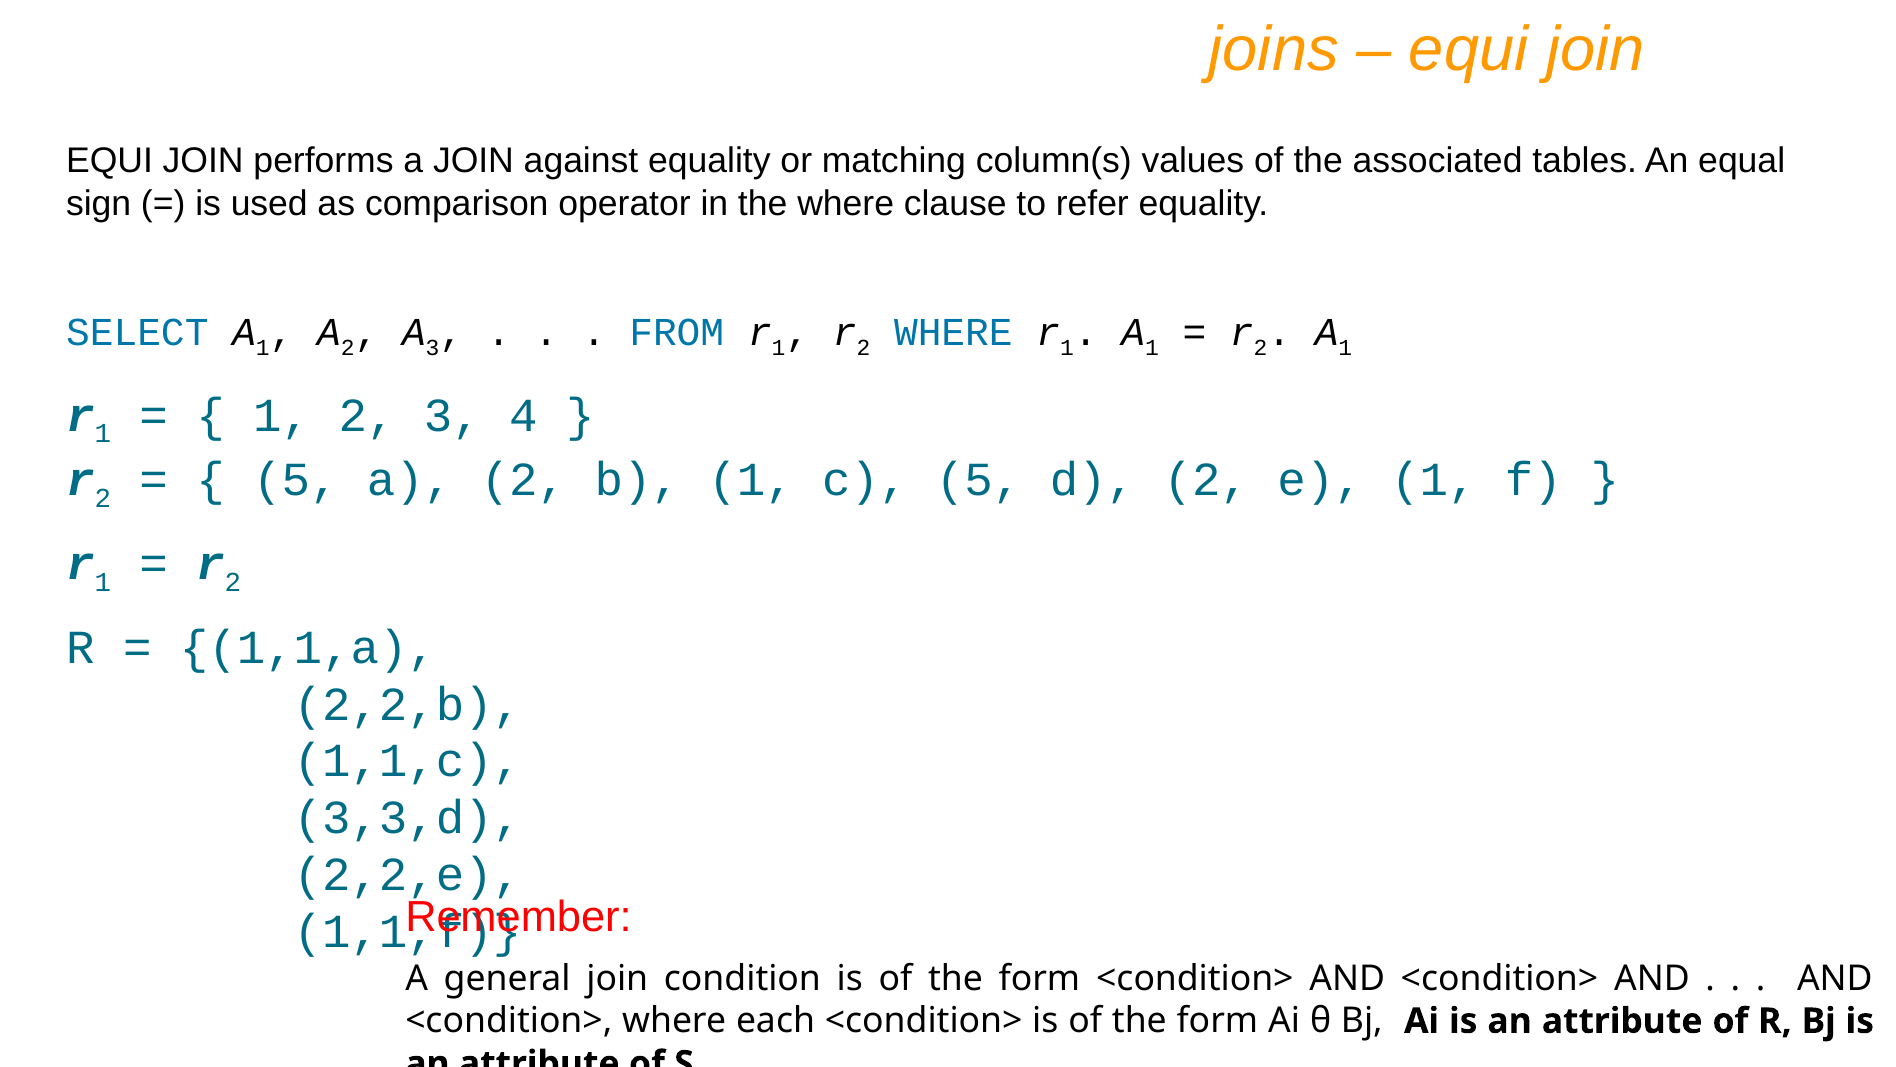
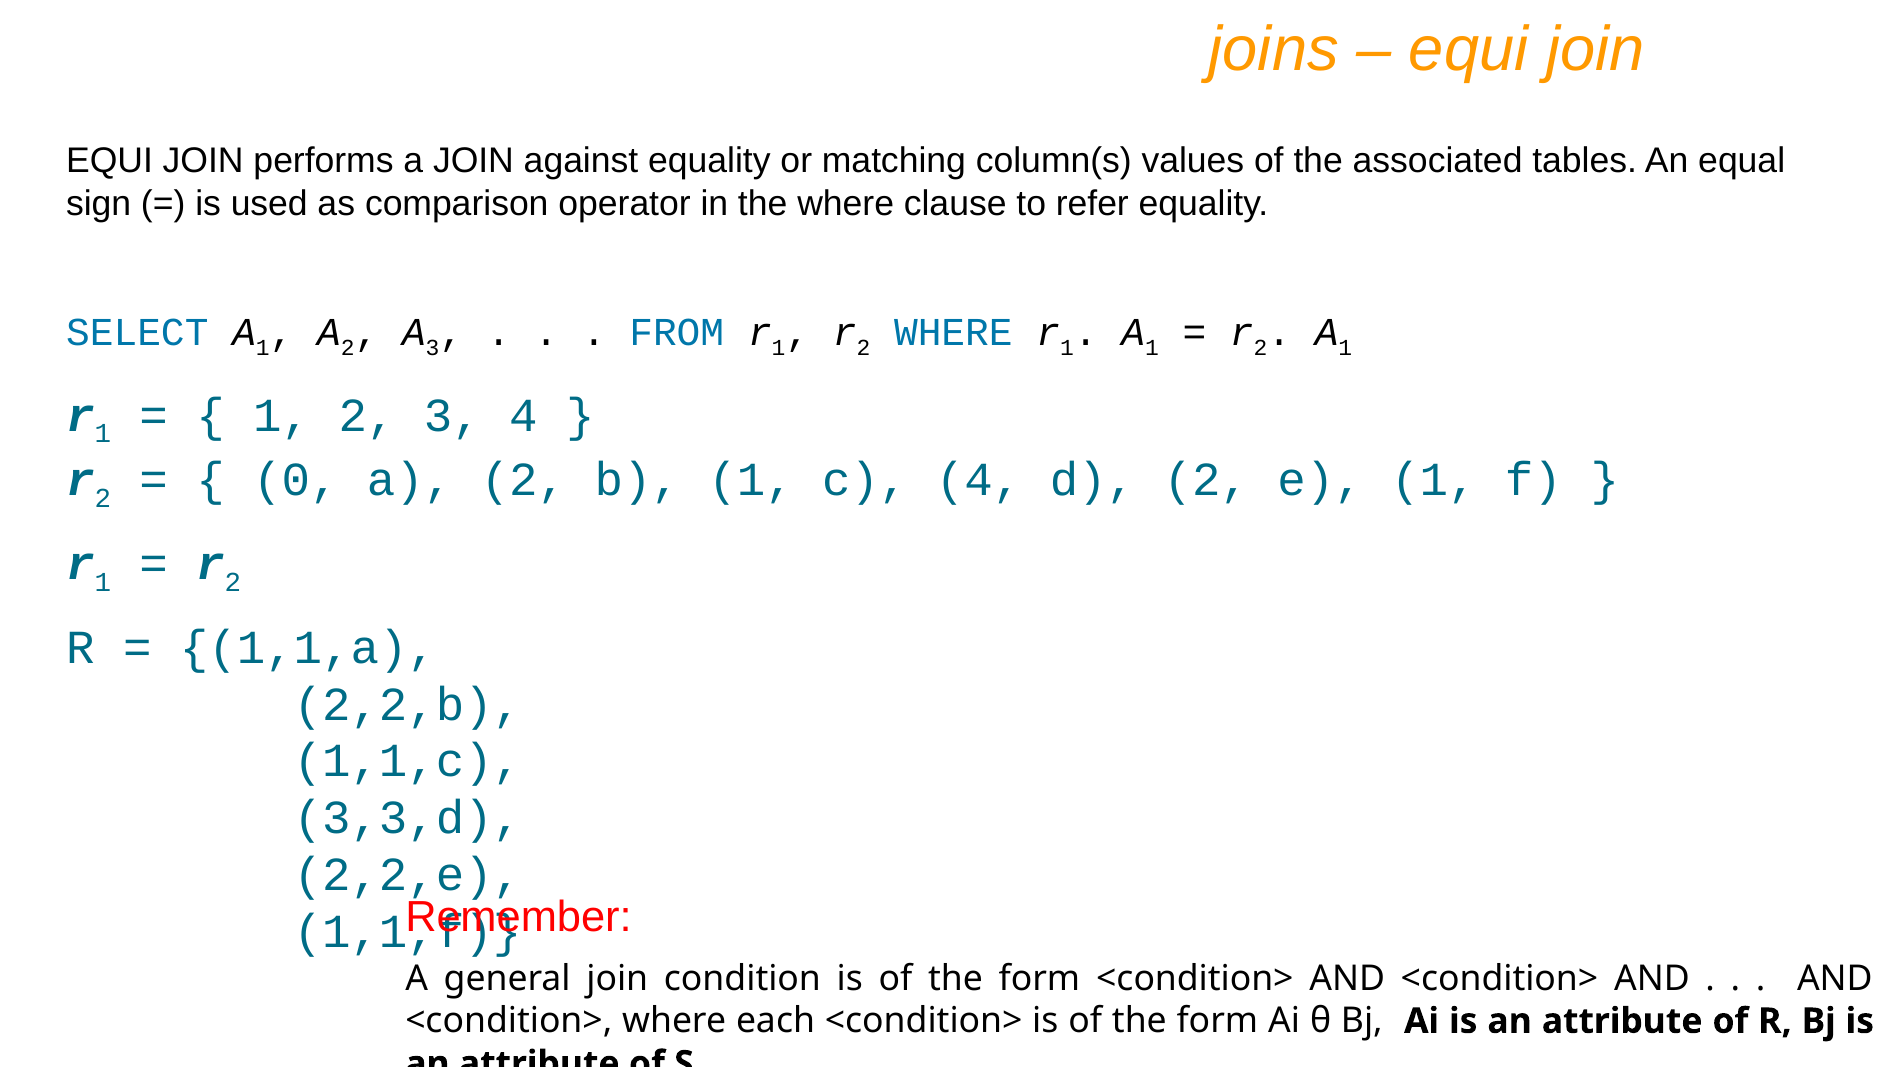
5: 5 -> 0 (296, 480)
c 5: 5 -> 4 (979, 480)
